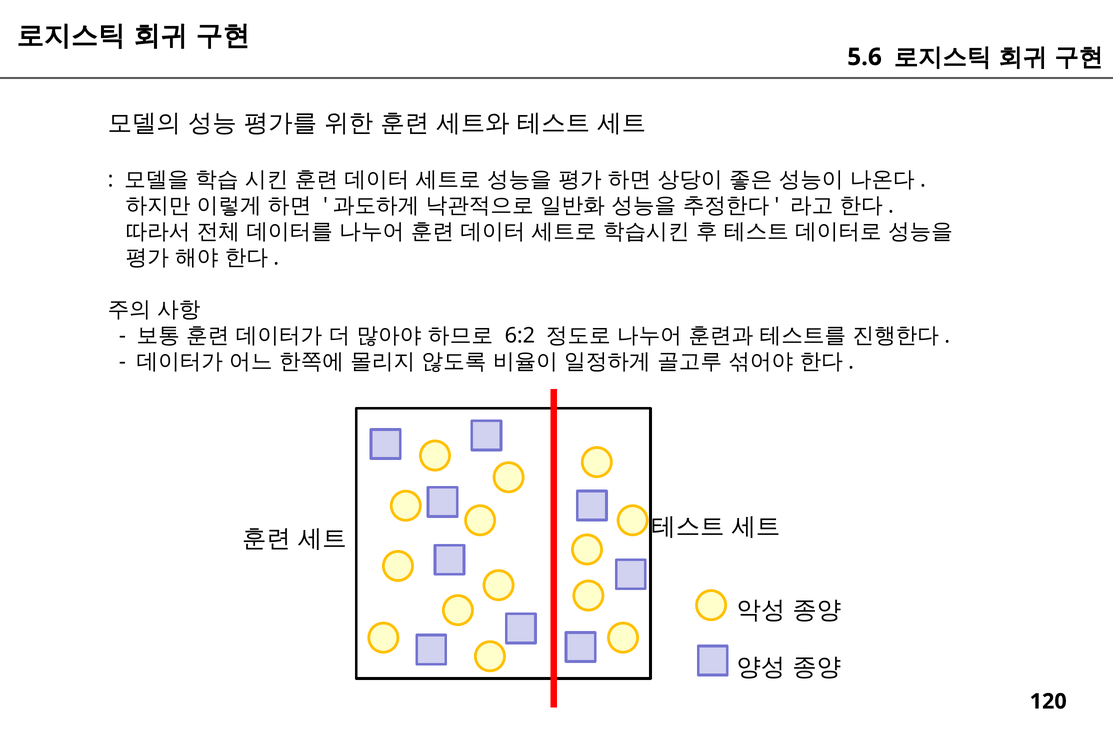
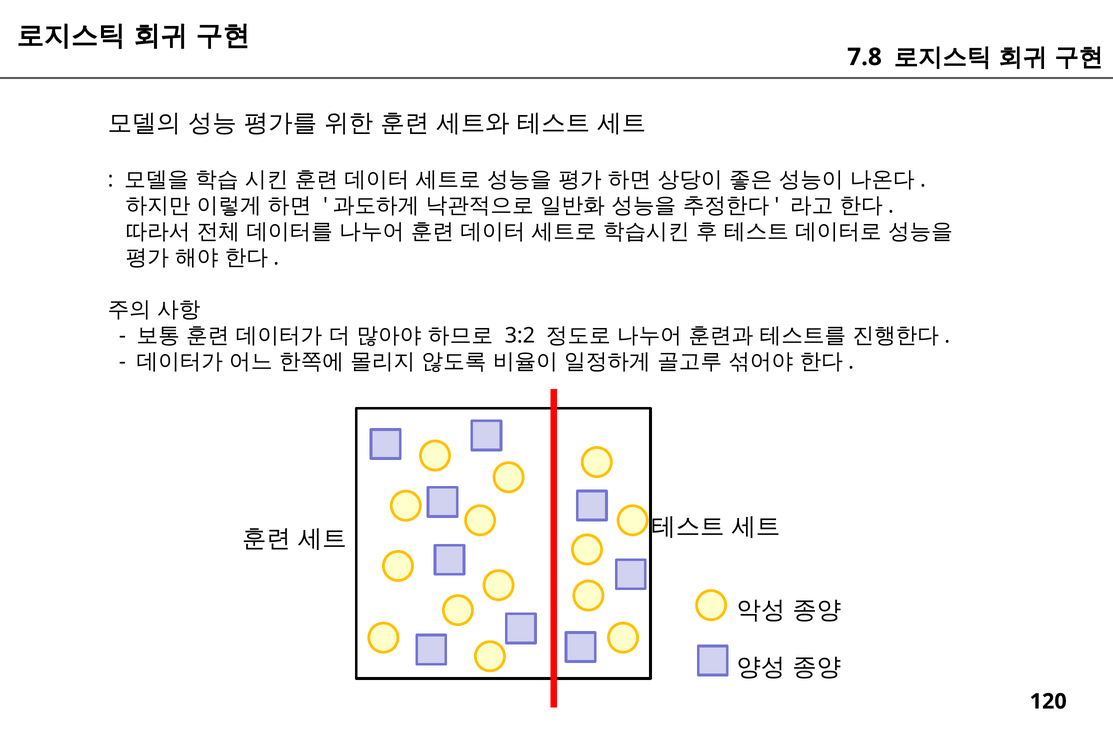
5.6: 5.6 -> 7.8 (865, 57)
6:2: 6:2 -> 3:2 (520, 336)
